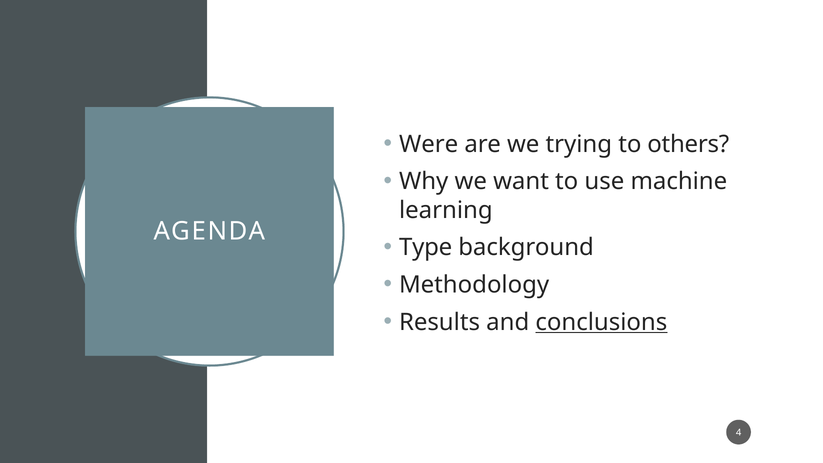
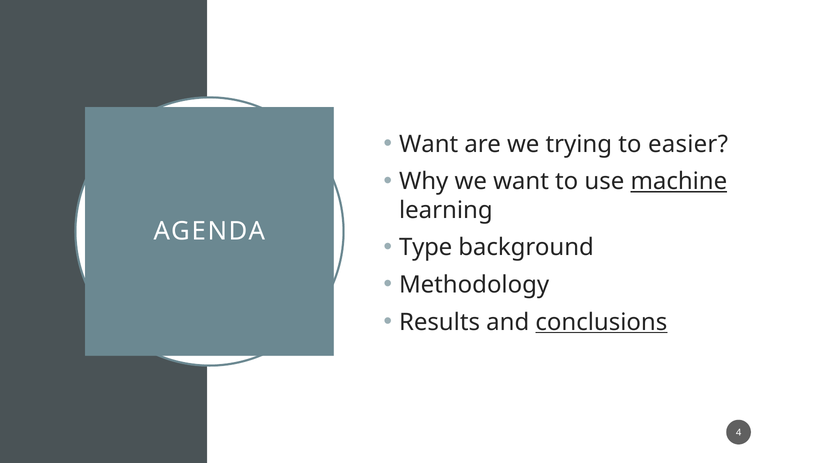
Were: Were -> Want (429, 144)
others: others -> easier (688, 144)
machine underline: none -> present (679, 181)
